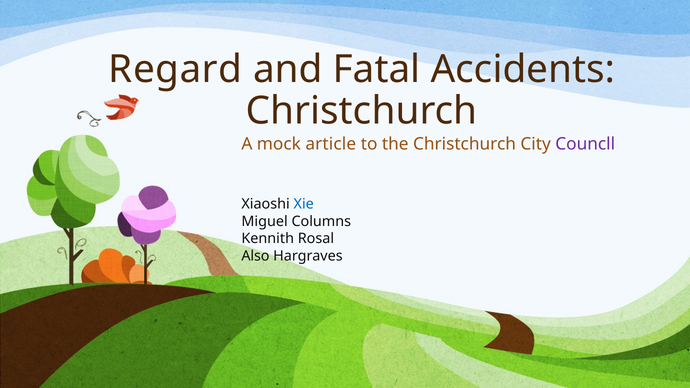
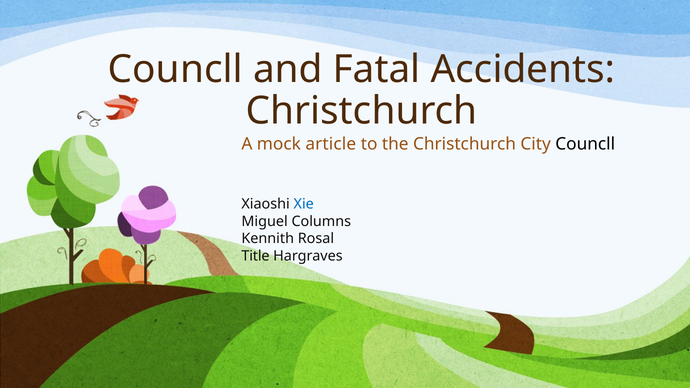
Regard: Regard -> Councll (175, 69)
Councll colour: purple -> black (585, 144)
Also: Also -> Title (256, 256)
